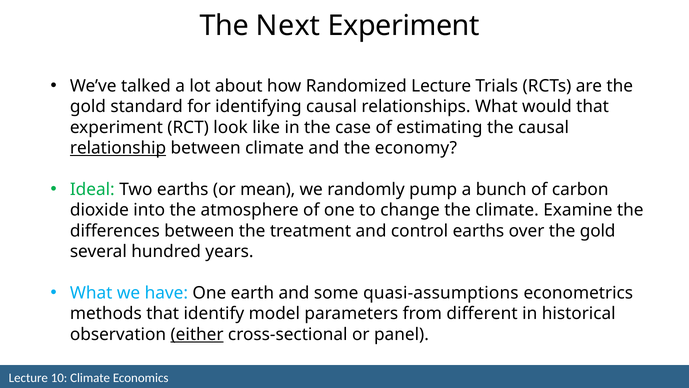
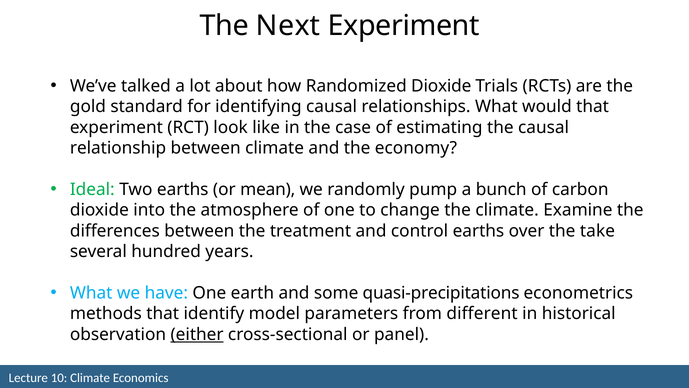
Randomized Lecture: Lecture -> Dioxide (441, 86)
relationship underline: present -> none (118, 148)
over the gold: gold -> take (597, 231)
quasi-assumptions: quasi-assumptions -> quasi-precipitations (441, 293)
